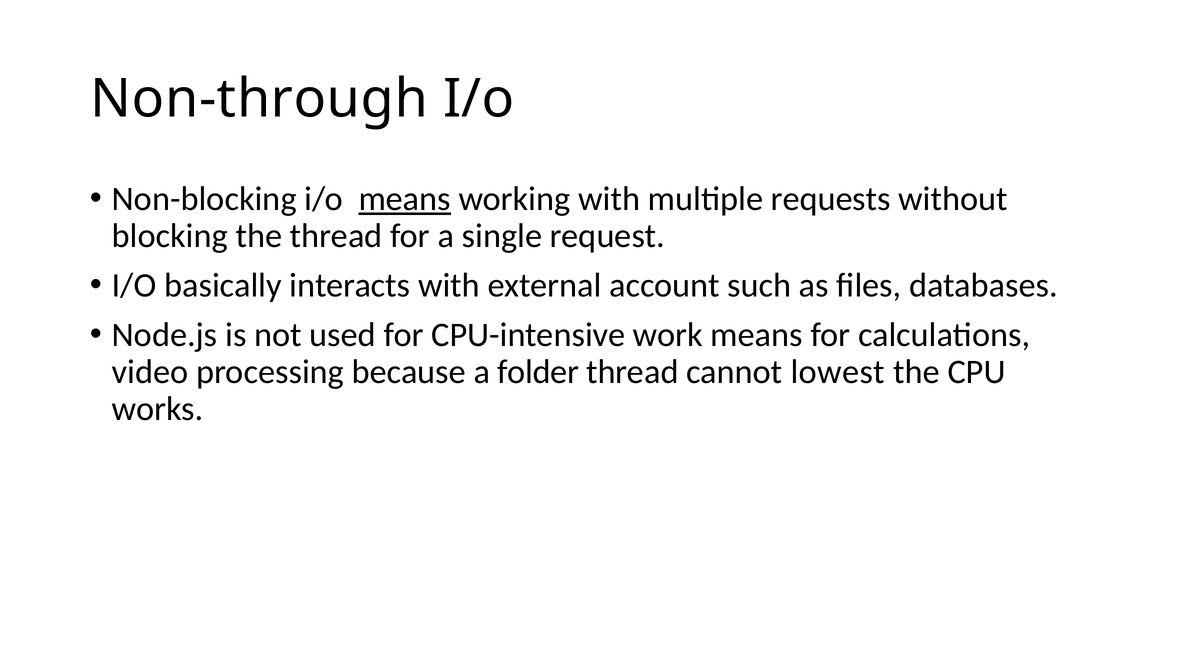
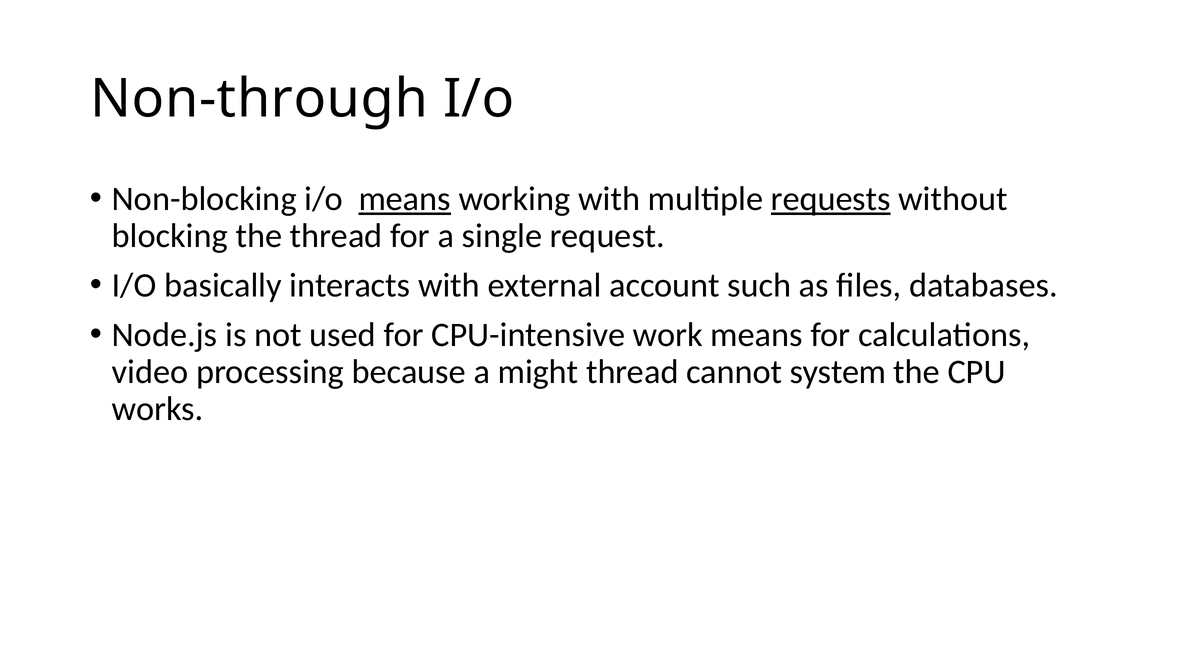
requests underline: none -> present (831, 199)
folder: folder -> might (538, 372)
lowest: lowest -> system (838, 372)
